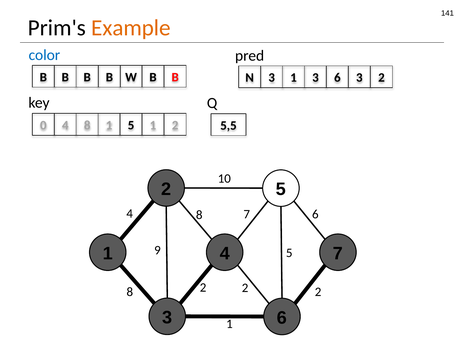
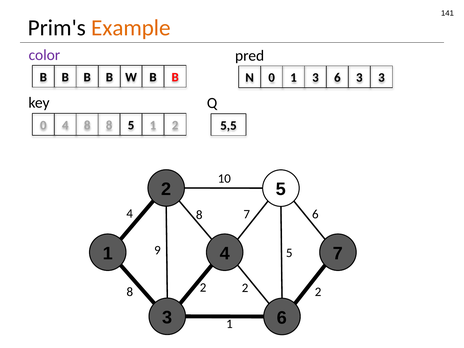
color colour: blue -> purple (44, 55)
N 3: 3 -> 0 (272, 78)
3 2: 2 -> 3 (381, 78)
0 4 8 1: 1 -> 8 (109, 125)
